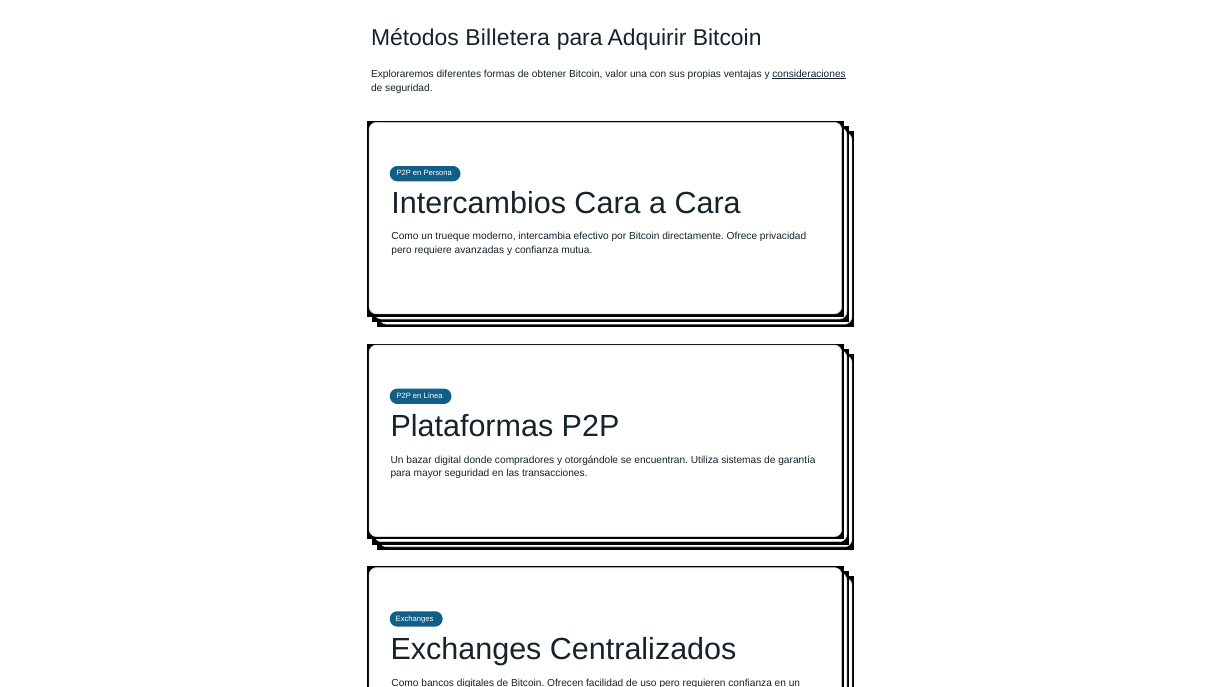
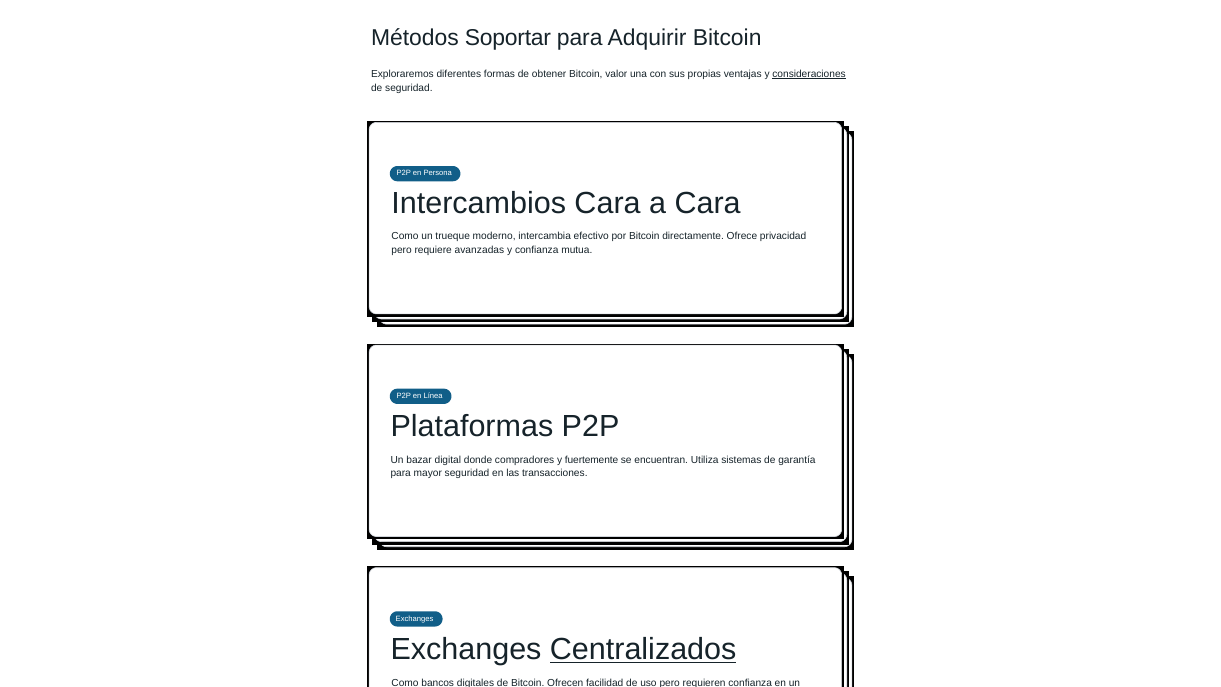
Billetera: Billetera -> Soportar (508, 38)
otorgándole: otorgándole -> fuertemente (592, 460)
Centralizados underline: none -> present (643, 649)
